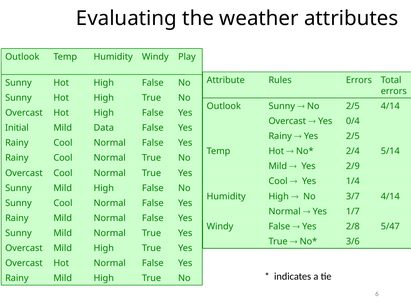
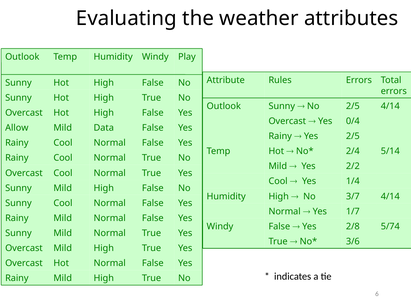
Initial: Initial -> Allow (17, 128)
2/9: 2/9 -> 2/2 (353, 166)
5/47: 5/47 -> 5/74 (390, 227)
